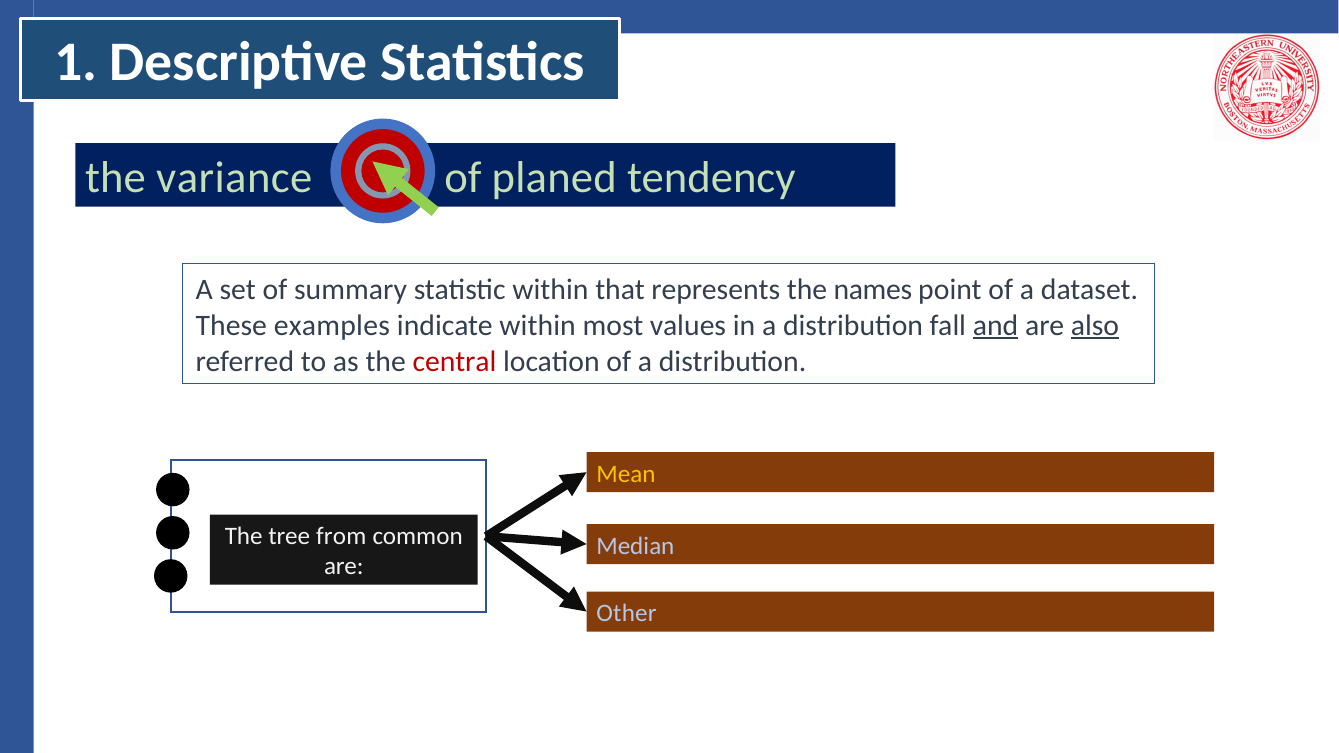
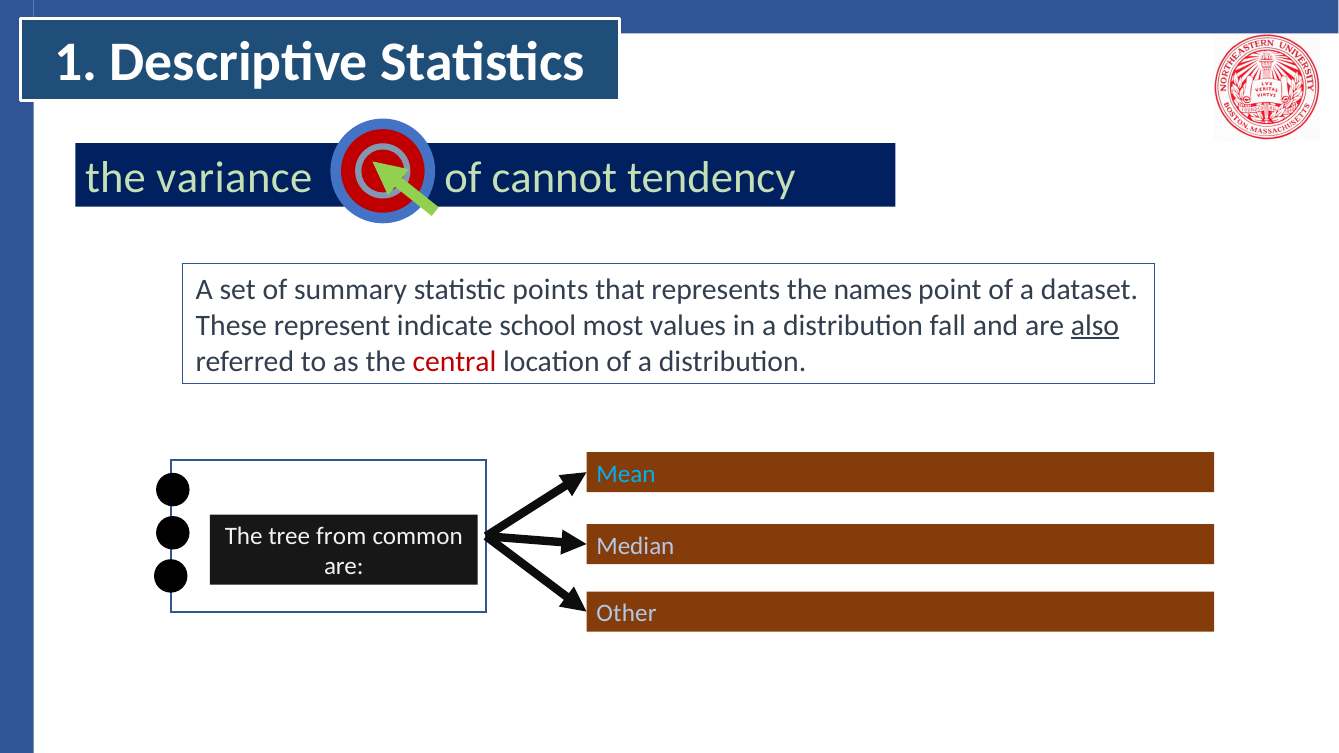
planed: planed -> cannot (554, 178)
statistic within: within -> points (550, 290)
examples: examples -> represent (332, 326)
indicate within: within -> school (538, 326)
and underline: present -> none (996, 326)
Mean colour: yellow -> light blue (626, 474)
